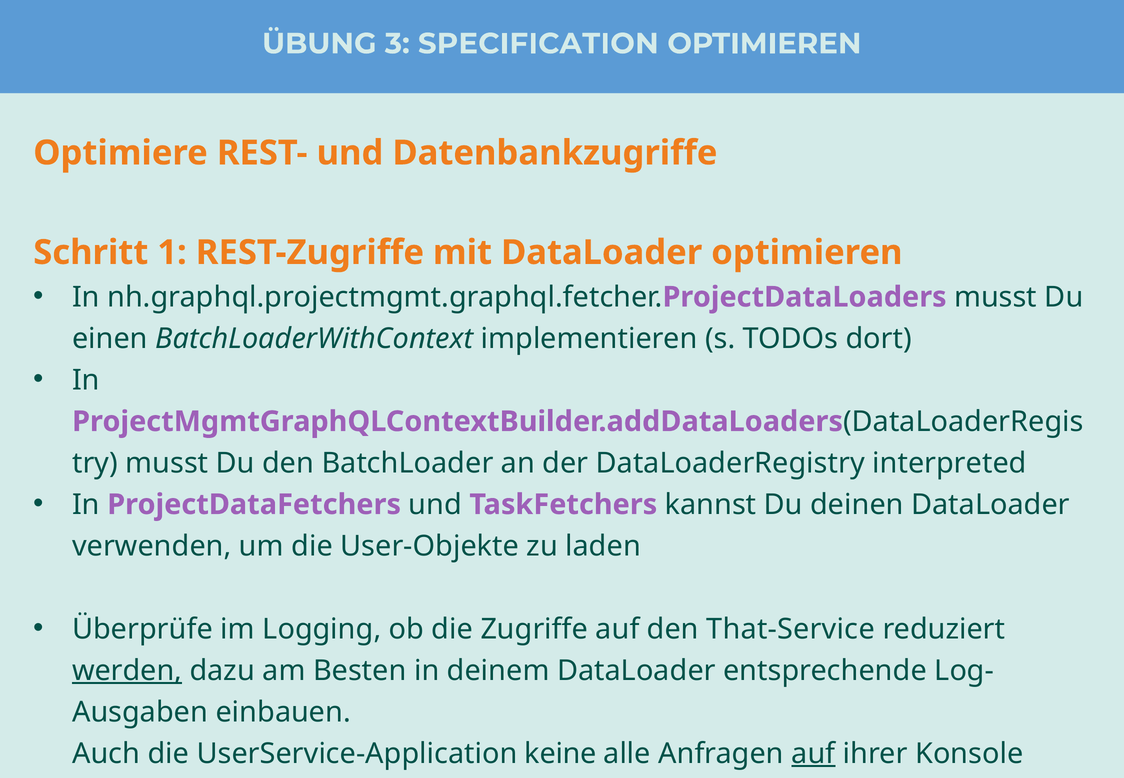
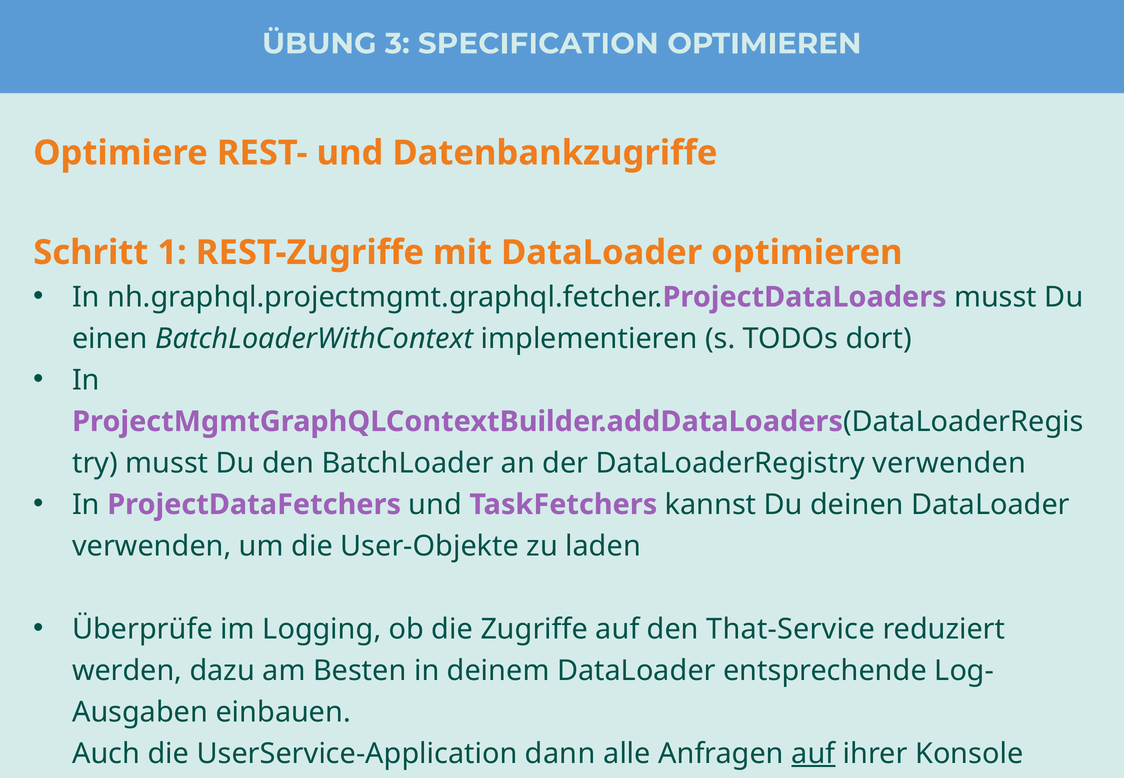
DataLoaderRegistry interpreted: interpreted -> verwenden (949, 463)
werden underline: present -> none (127, 671)
keine: keine -> dann (560, 754)
